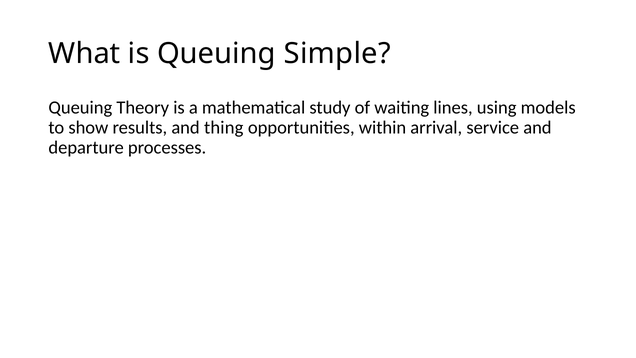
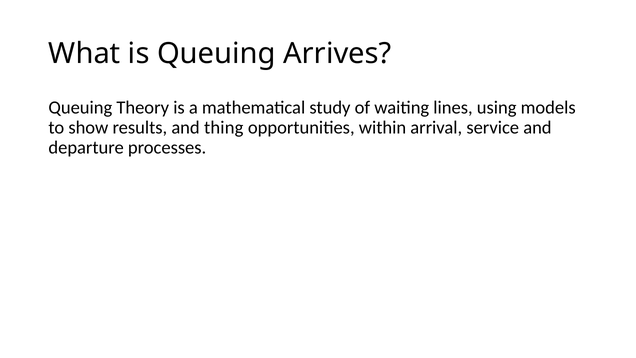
Simple: Simple -> Arrives (337, 53)
